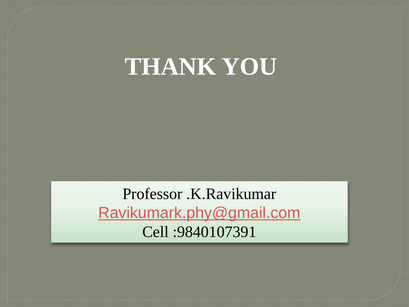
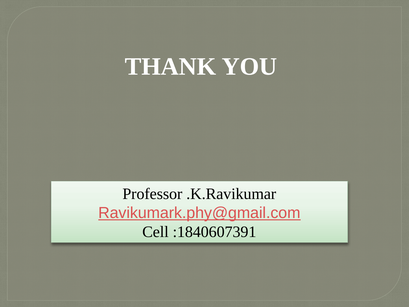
:9840107391: :9840107391 -> :1840607391 (215, 232)
